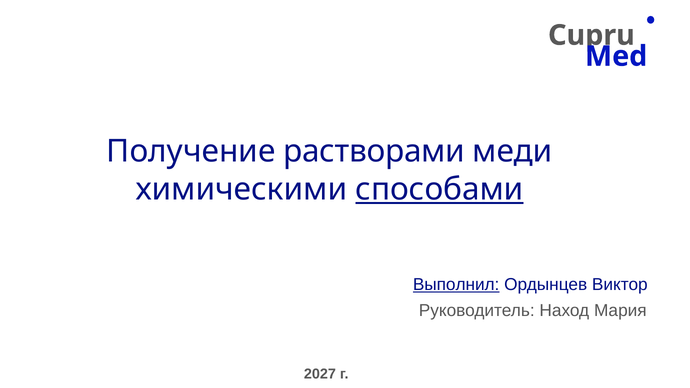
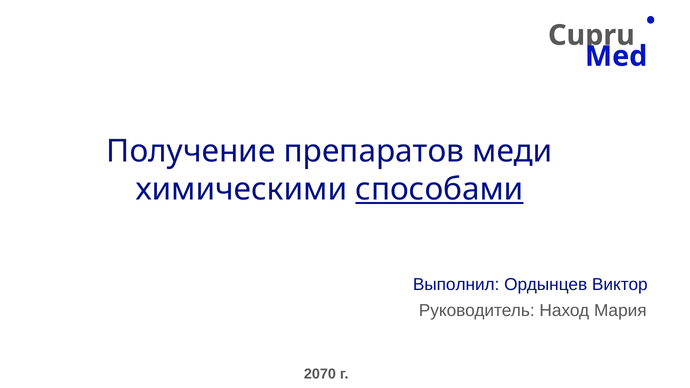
растворами: растворами -> препаратов (374, 151)
Выполнил underline: present -> none (456, 285)
2027: 2027 -> 2070 (320, 374)
